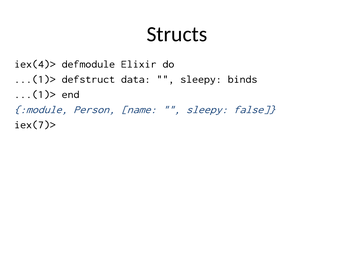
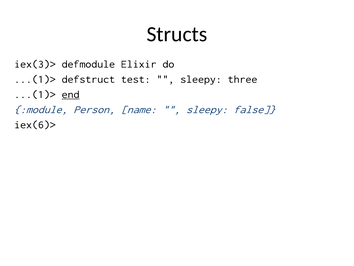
iex(4)>: iex(4)> -> iex(3)> (35, 64)
data: data -> test (136, 79)
binds: binds -> three (243, 79)
end underline: none -> present (71, 94)
iex(7)>: iex(7)> -> iex(6)> (35, 124)
